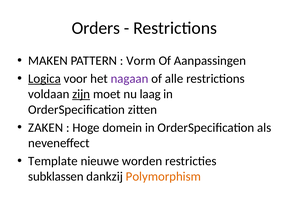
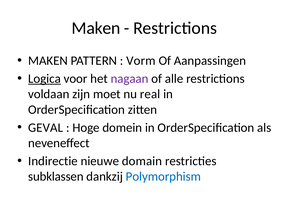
Orders: Orders -> Maken (96, 28)
zijn underline: present -> none (81, 94)
laag: laag -> real (150, 94)
ZAKEN: ZAKEN -> GEVAL (46, 127)
Template: Template -> Indirectie (53, 161)
worden: worden -> domain (142, 161)
Polymorphism colour: orange -> blue (163, 176)
